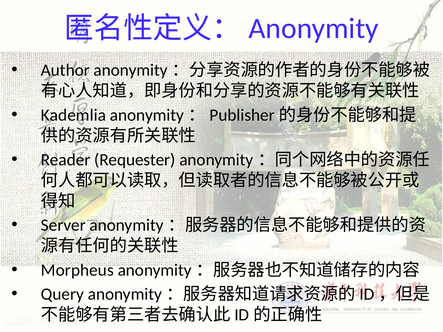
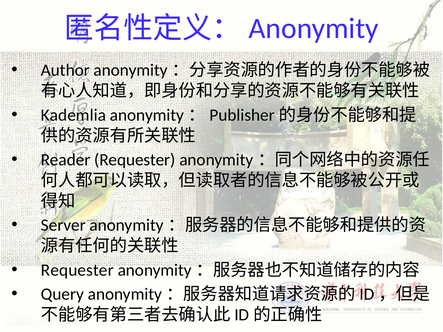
Morpheus: Morpheus -> Requester (77, 270)
